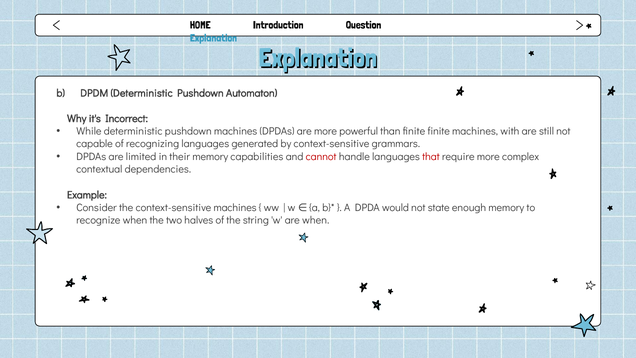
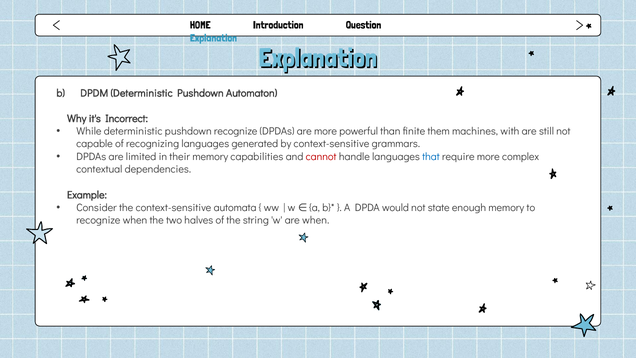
pushdown machines: machines -> recognize (236, 131)
finite finite: finite -> them (439, 131)
that colour: red -> blue (431, 157)
context-sensitive machines: machines -> automata (235, 207)
